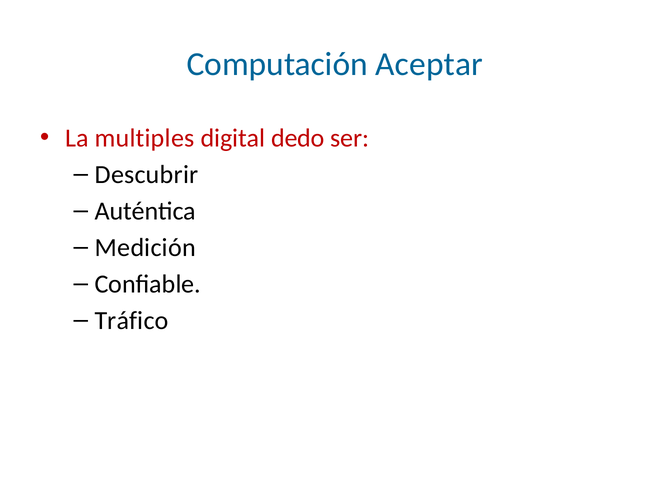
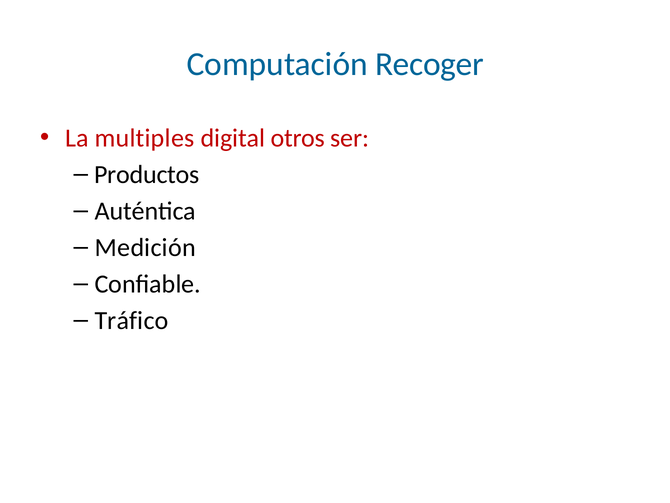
Aceptar: Aceptar -> Recoger (429, 64)
dedo: dedo -> otros (298, 138)
Descubrir: Descubrir -> Productos (147, 174)
